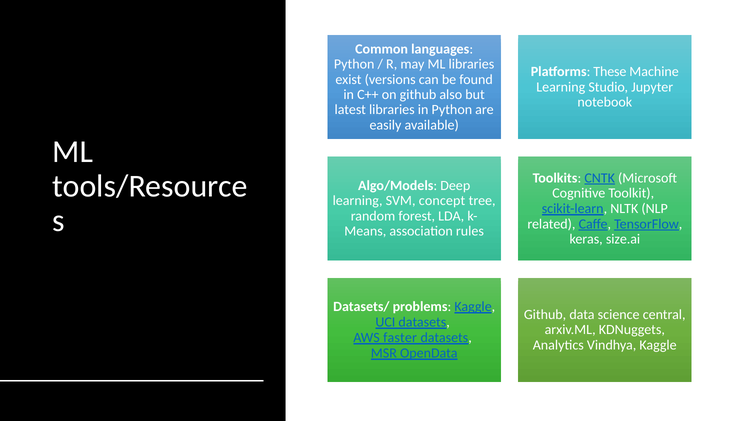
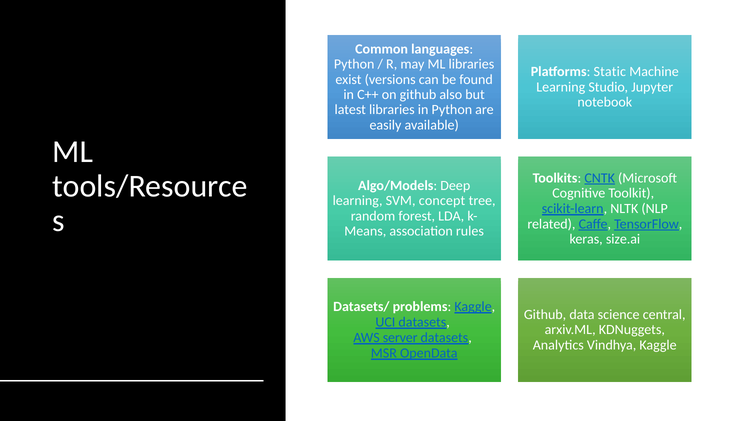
These: These -> Static (610, 72)
faster: faster -> server (400, 337)
